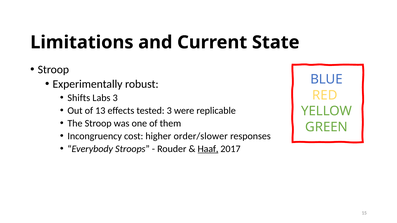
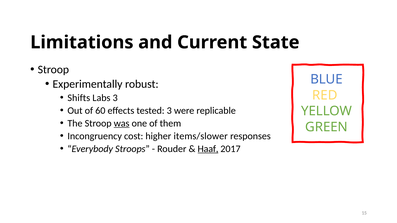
13: 13 -> 60 (100, 111)
was underline: none -> present (122, 123)
order/slower: order/slower -> items/slower (201, 136)
